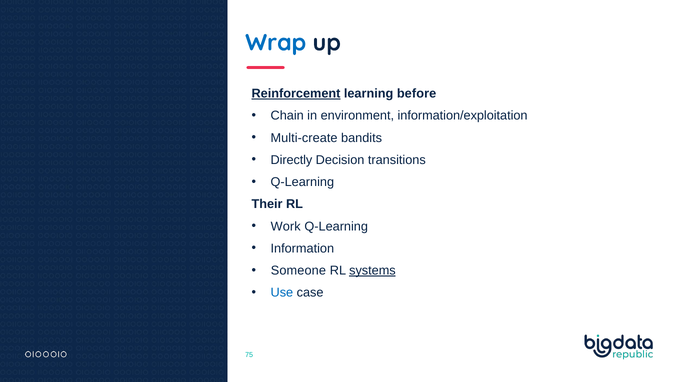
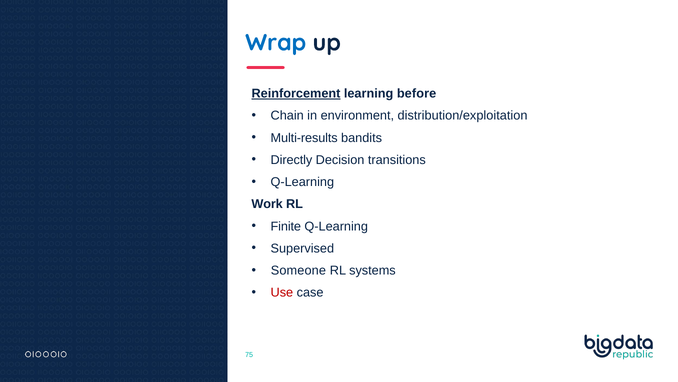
information/exploitation: information/exploitation -> distribution/exploitation (463, 116)
Multi-create: Multi-create -> Multi-results (304, 138)
Their: Their -> Work (267, 204)
Work: Work -> Finite (286, 226)
Information: Information -> Supervised (302, 248)
systems underline: present -> none (372, 270)
Use colour: blue -> red (282, 292)
